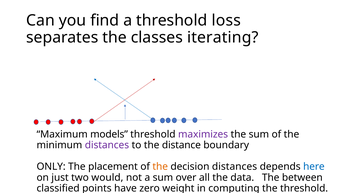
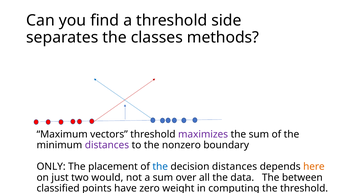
loss: loss -> side (226, 20)
iterating: iterating -> methods (223, 37)
models: models -> vectors (109, 135)
distance: distance -> nonzero (181, 145)
the colour: orange -> blue (160, 167)
here colour: blue -> orange (314, 167)
